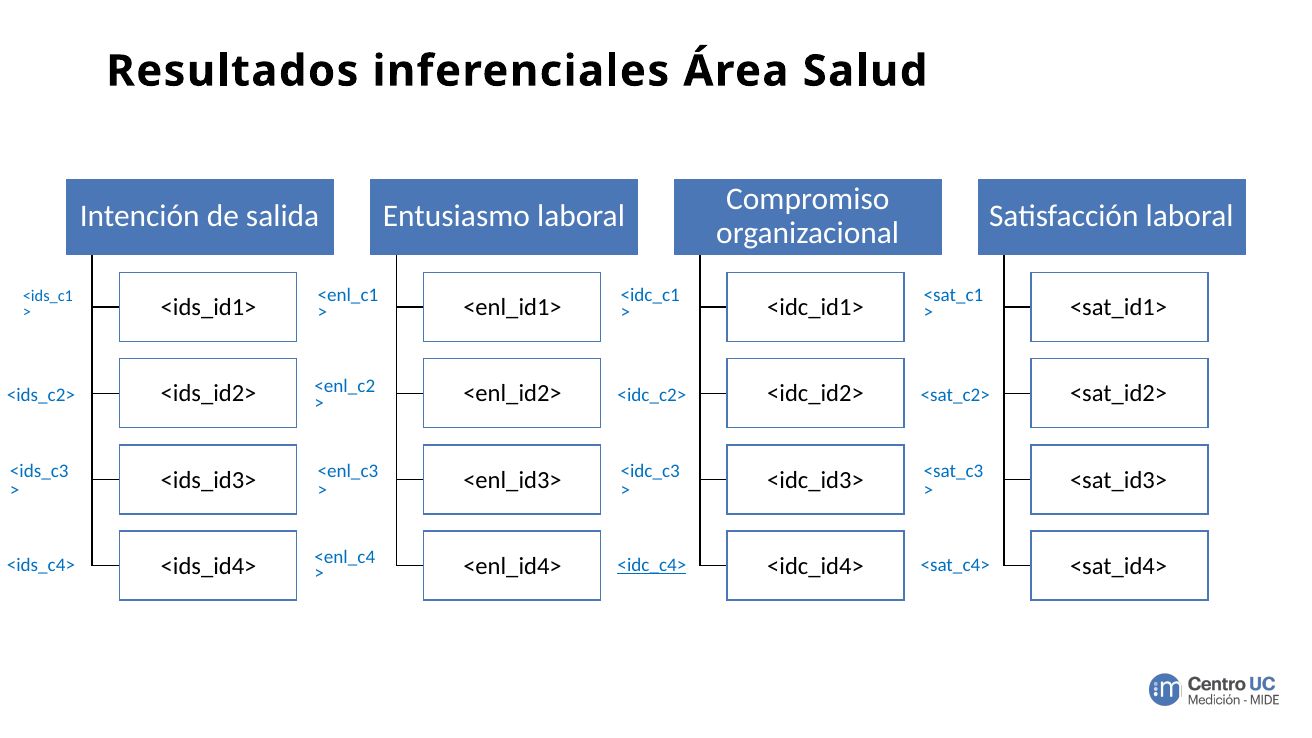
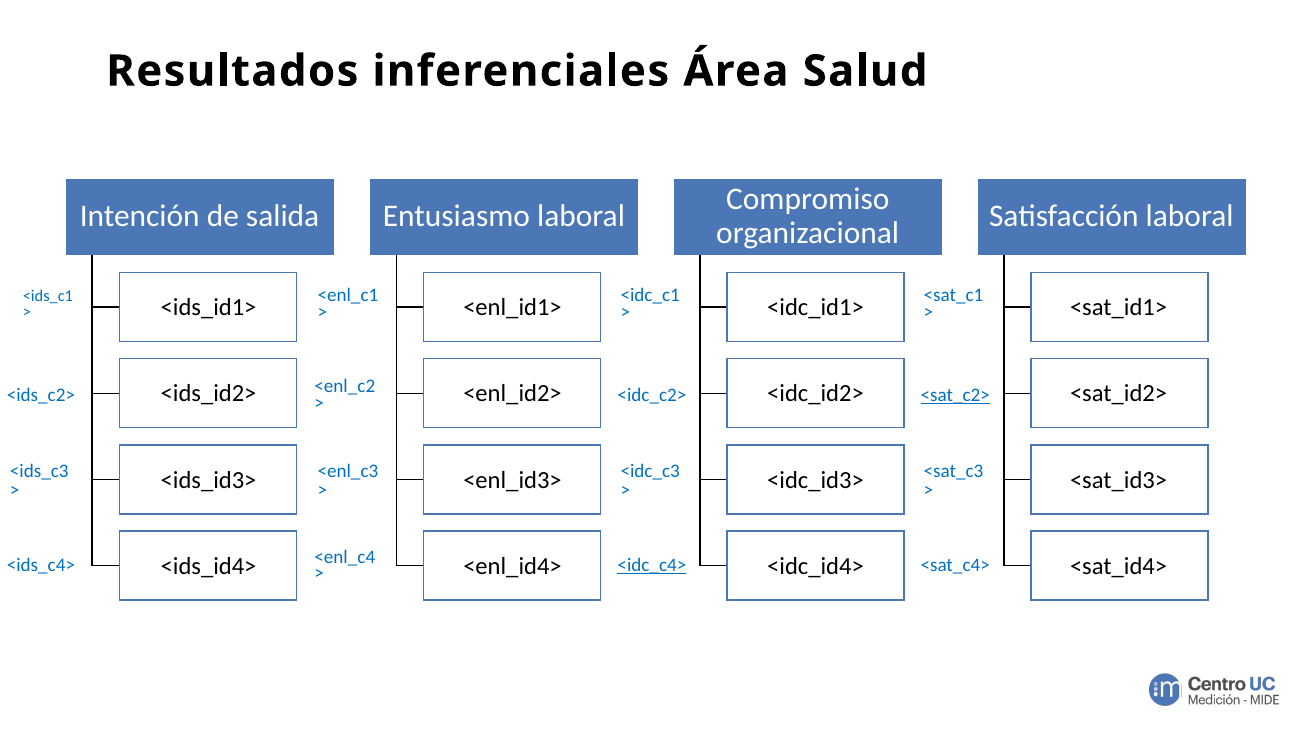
<sat_c2> underline: none -> present (955, 395)
